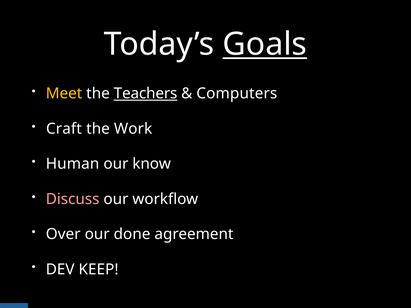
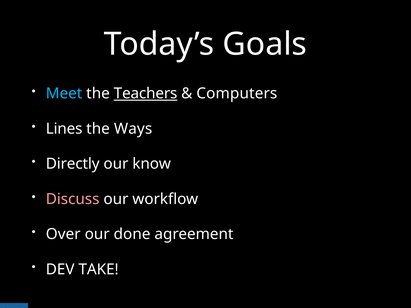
Goals underline: present -> none (265, 44)
Meet colour: yellow -> light blue (64, 94)
Craft: Craft -> Lines (64, 129)
Work: Work -> Ways (133, 129)
Human: Human -> Directly (73, 164)
KEEP: KEEP -> TAKE (99, 270)
